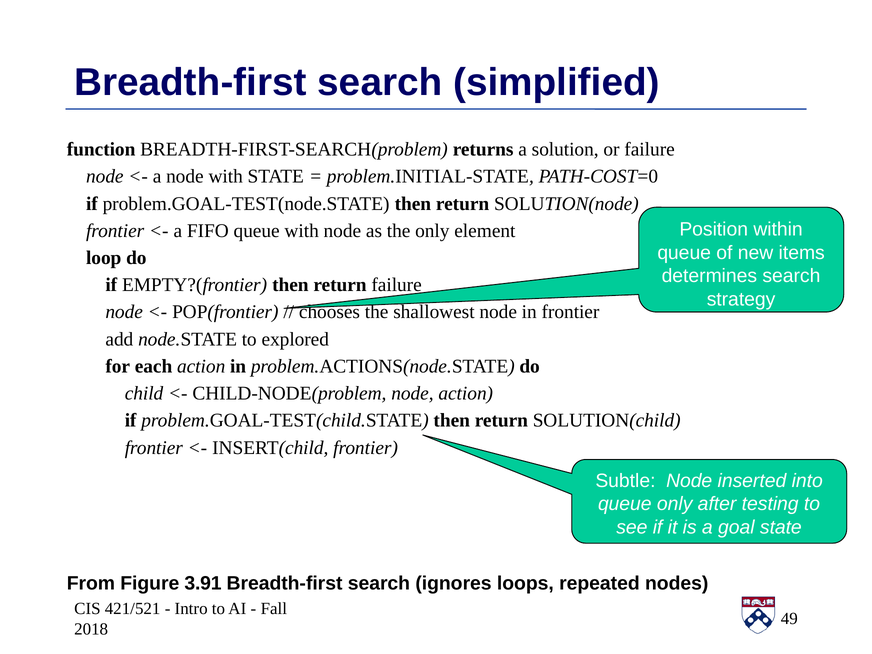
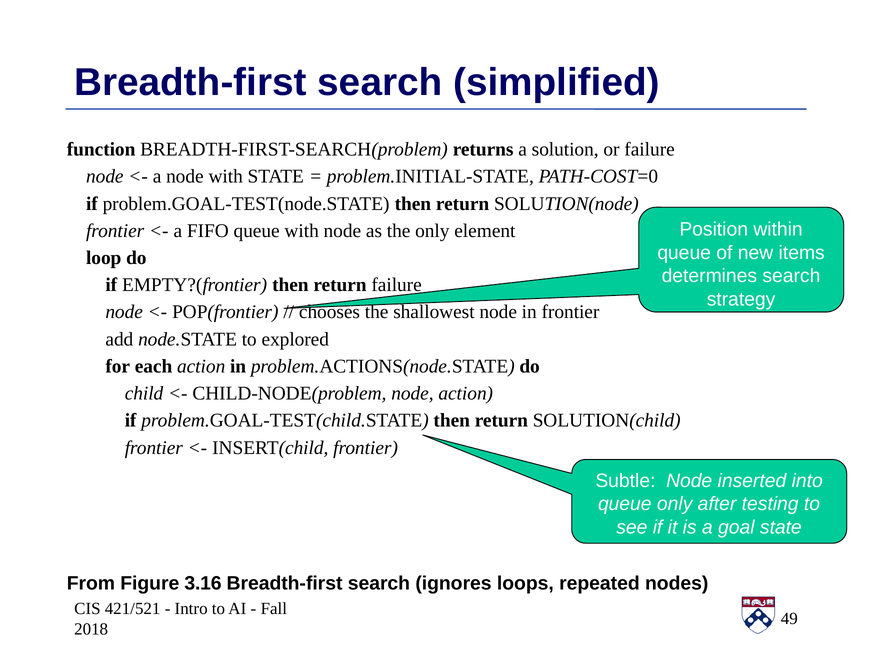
3.91: 3.91 -> 3.16 (203, 583)
